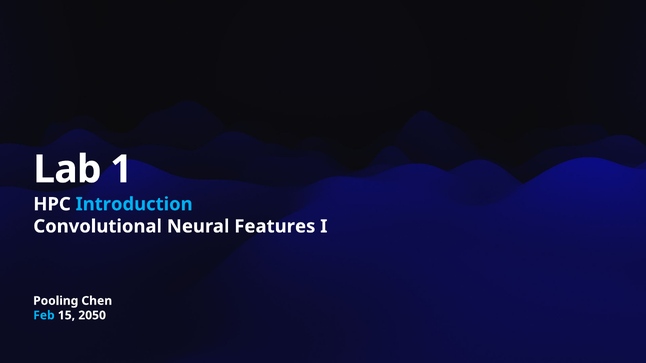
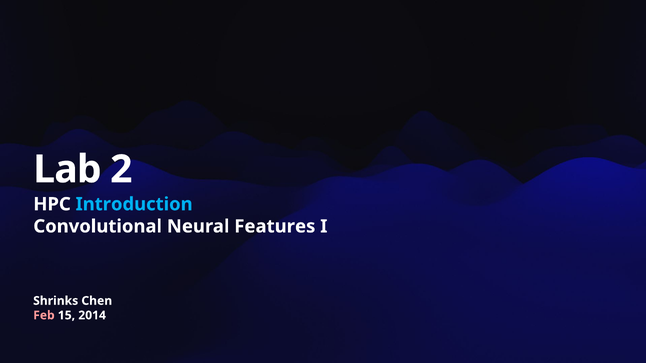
1: 1 -> 2 (121, 170)
Pooling: Pooling -> Shrinks (56, 301)
Feb colour: light blue -> pink (44, 316)
2050: 2050 -> 2014 (92, 316)
